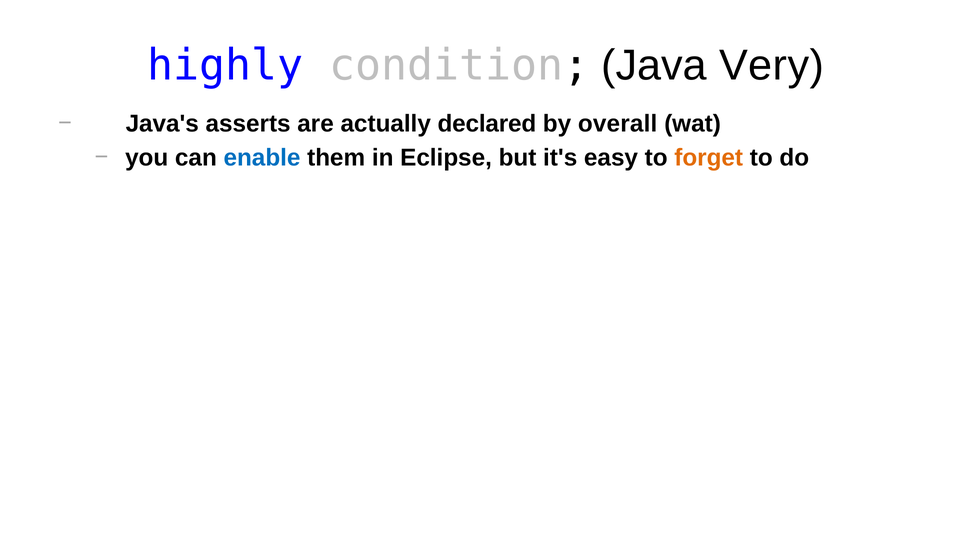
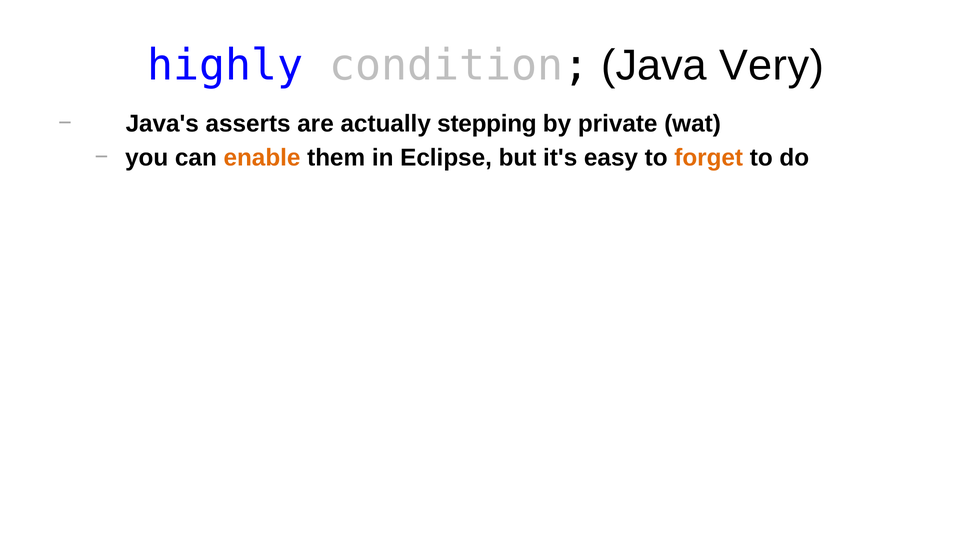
declared: declared -> stepping (487, 124)
overall: overall -> private (618, 124)
enable colour: blue -> orange (262, 158)
